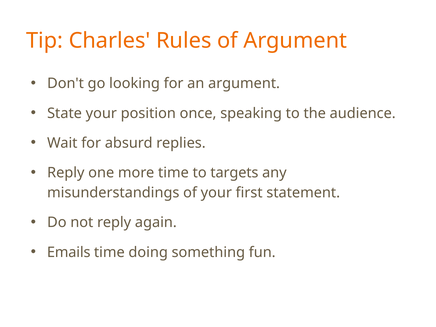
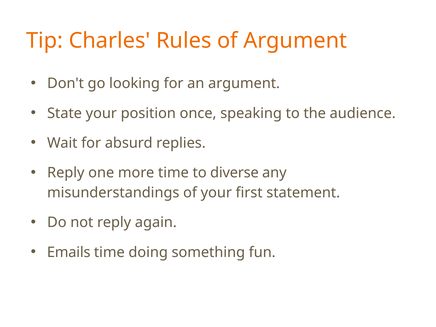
targets: targets -> diverse (234, 173)
